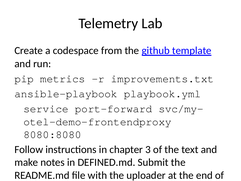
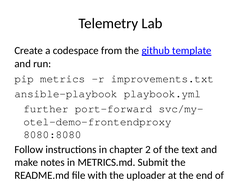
service: service -> further (46, 109)
3: 3 -> 2 (148, 149)
DEFINED.md: DEFINED.md -> METRICS.md (107, 162)
